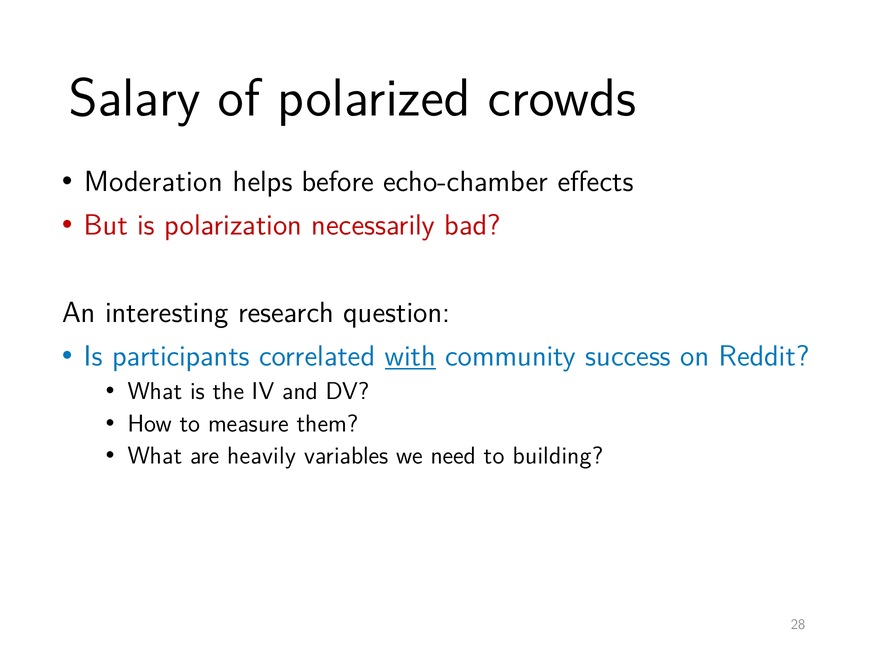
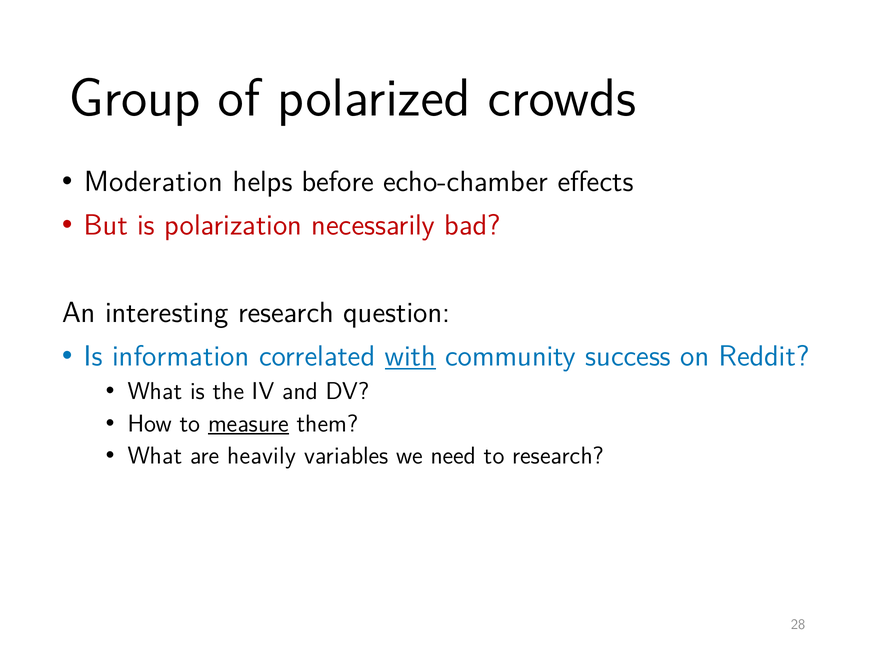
Salary: Salary -> Group (135, 98)
participants: participants -> information (181, 356)
measure underline: none -> present (249, 423)
to building: building -> research (558, 455)
